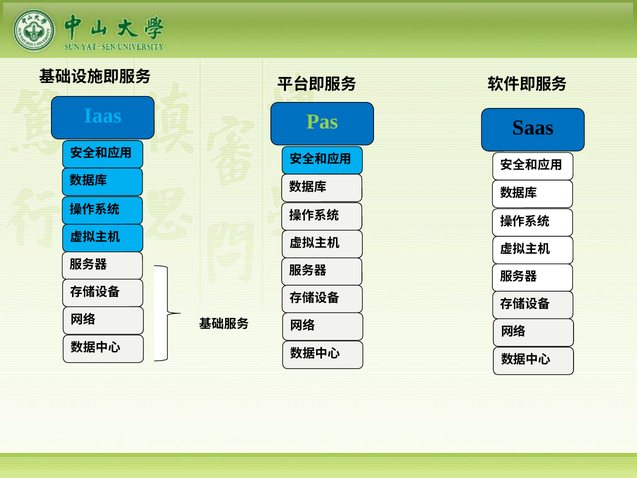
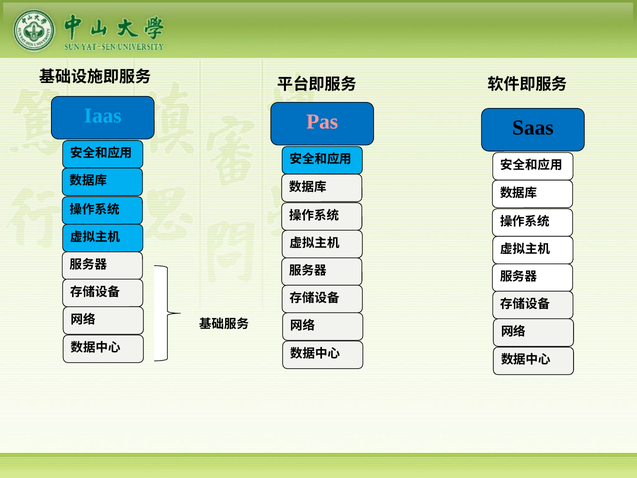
Pas colour: light green -> pink (322, 122)
